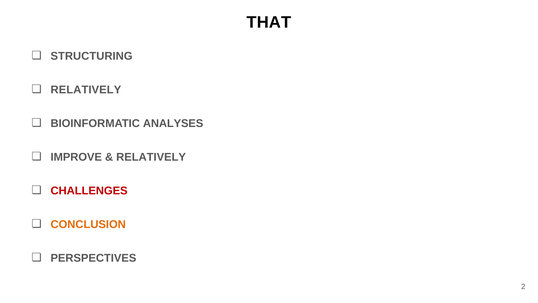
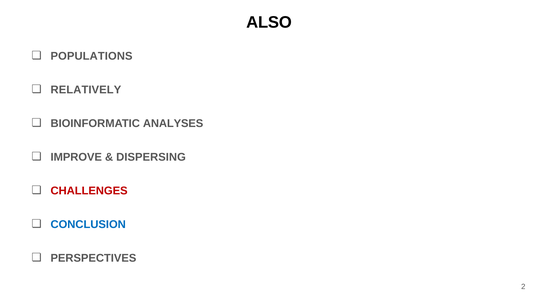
THAT: THAT -> ALSO (269, 22)
STRUCTURING: STRUCTURING -> POPULATIONS (92, 56)
RELATIVELY: RELATIVELY -> DISPERSING (151, 157)
CONCLUSION colour: orange -> blue (88, 224)
